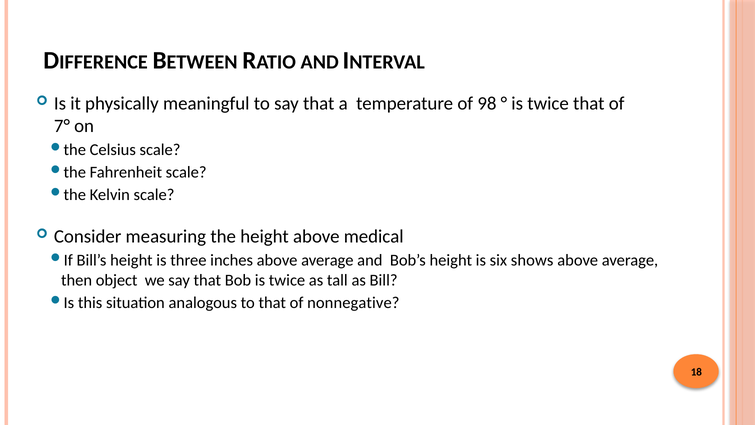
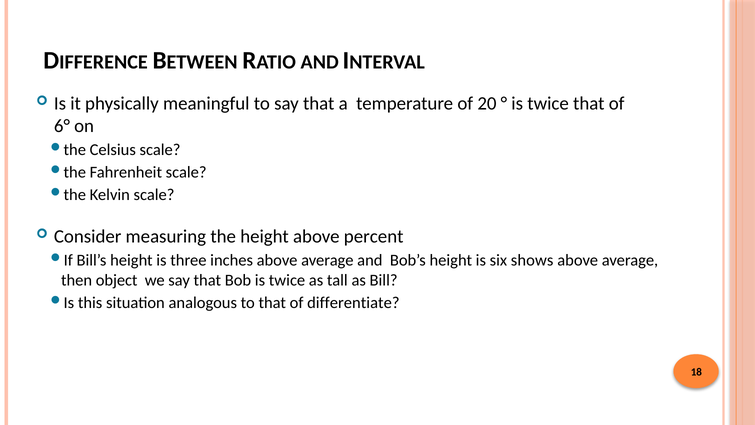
98: 98 -> 20 (487, 103)
7°: 7° -> 6° (62, 126)
medical: medical -> percent (374, 236)
nonnegative: nonnegative -> differentiate (353, 302)
